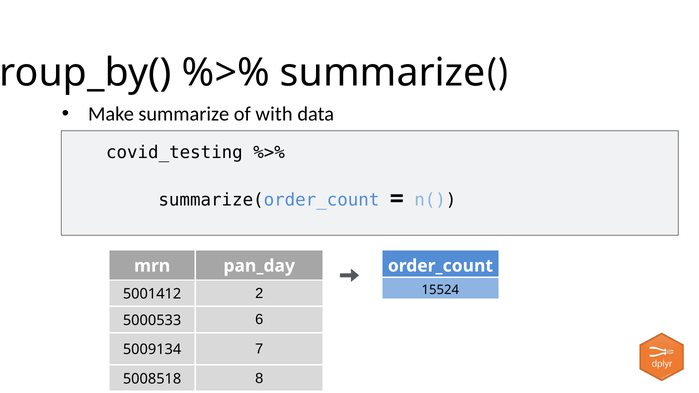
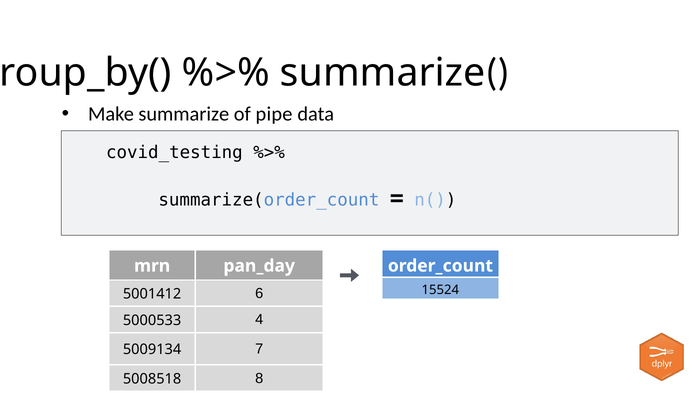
with: with -> pipe (274, 114)
2: 2 -> 6 (259, 294)
6: 6 -> 4 (259, 320)
